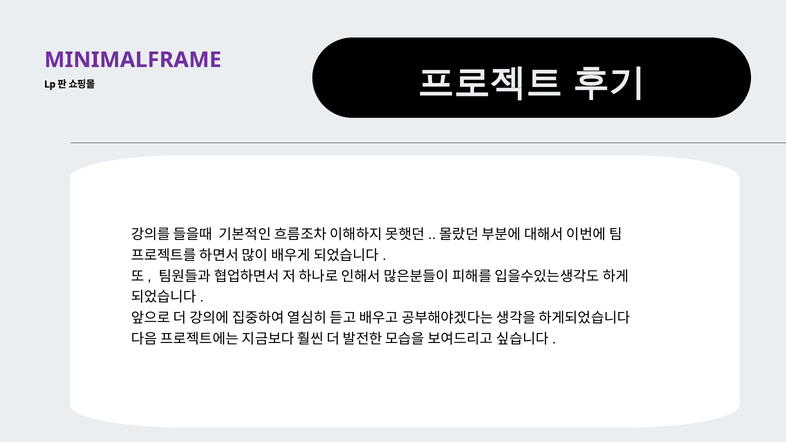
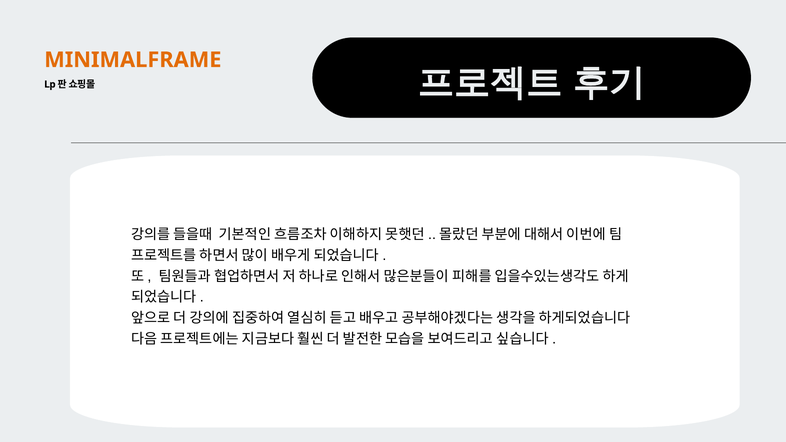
MINIMALFRAME colour: purple -> orange (133, 60)
